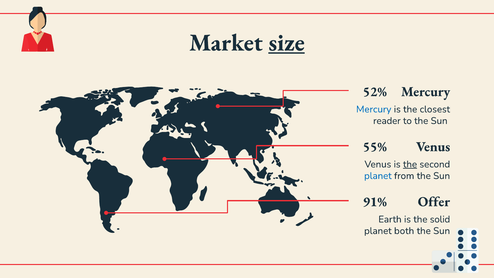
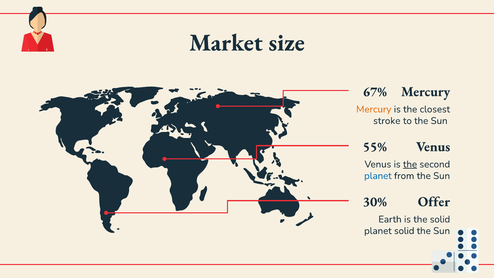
size underline: present -> none (287, 43)
52%: 52% -> 67% (375, 92)
Mercury colour: blue -> orange (374, 109)
reader: reader -> stroke (387, 121)
91%: 91% -> 30% (375, 202)
planet both: both -> solid (404, 231)
